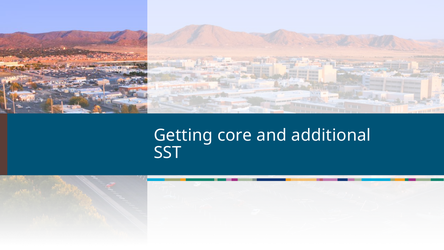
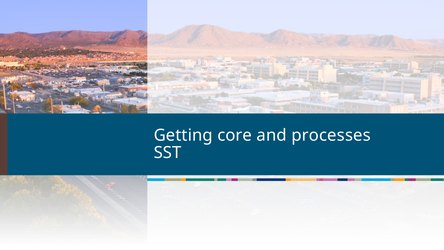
additional: additional -> processes (331, 135)
